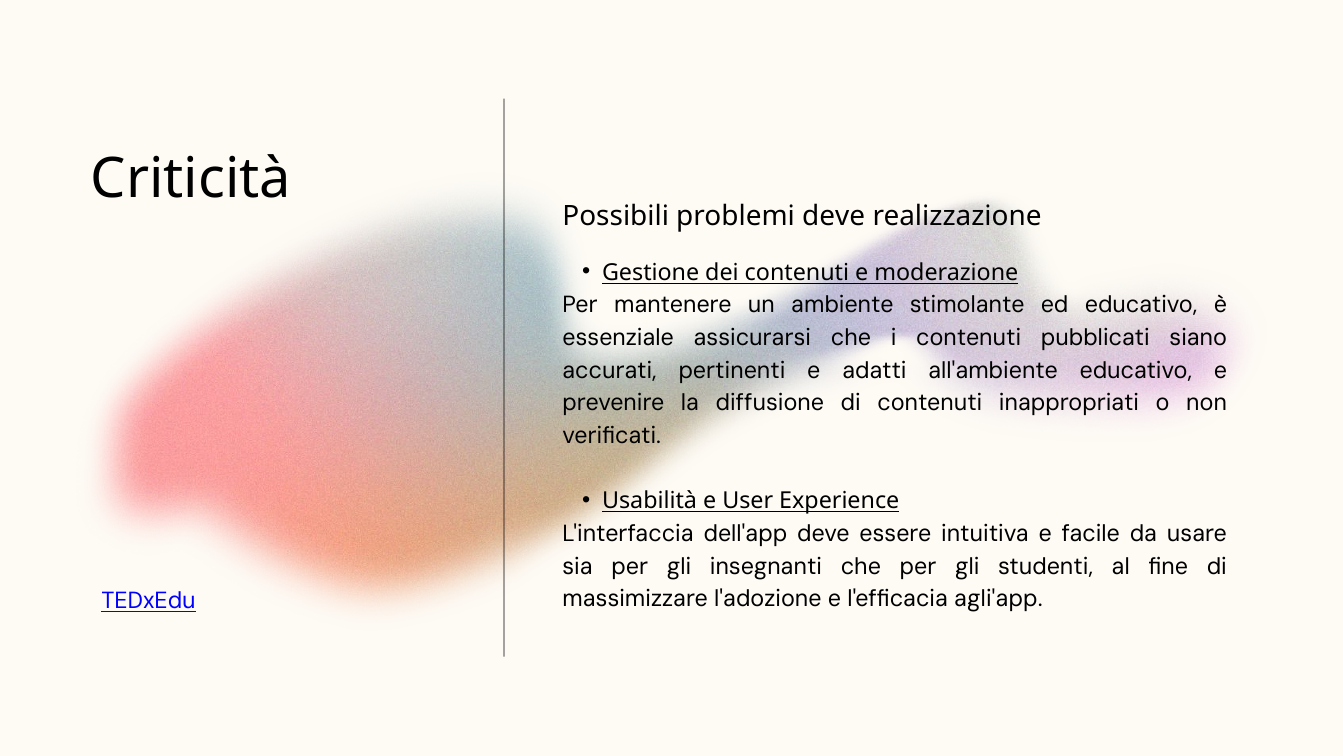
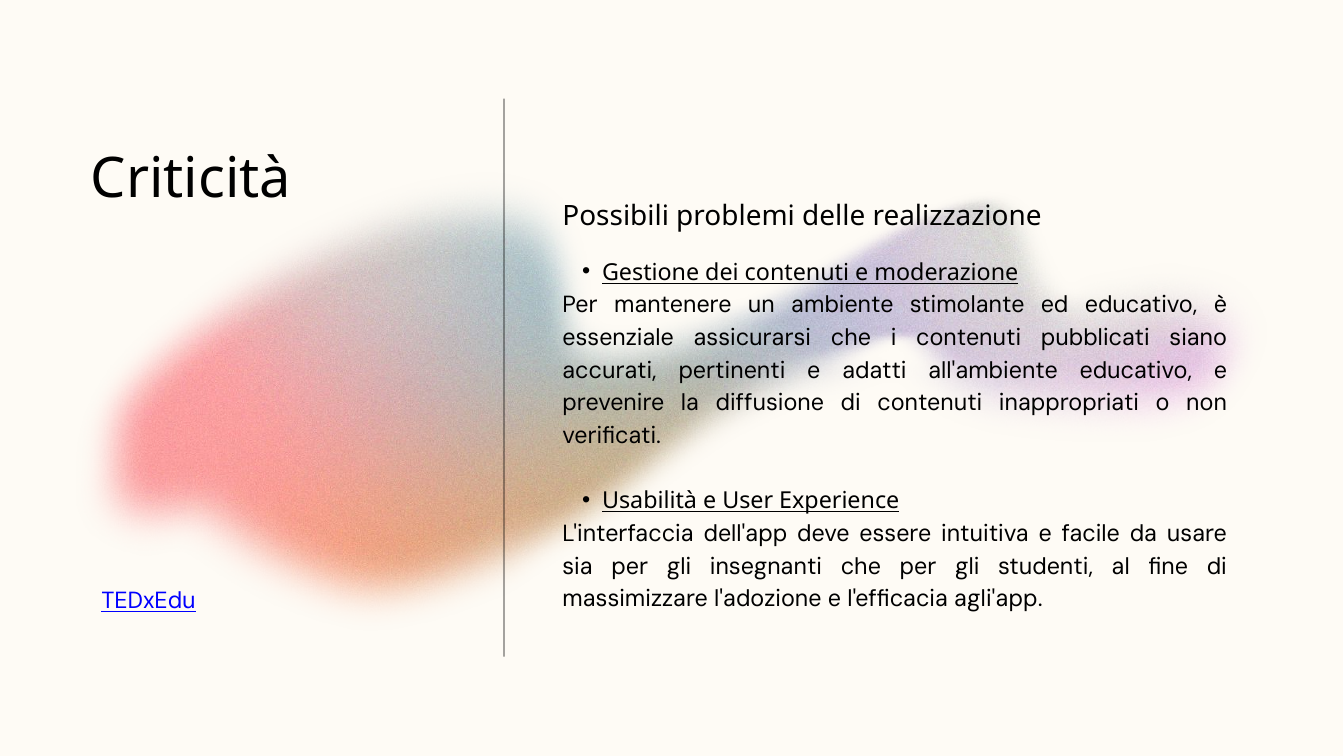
problemi deve: deve -> delle (834, 216)
